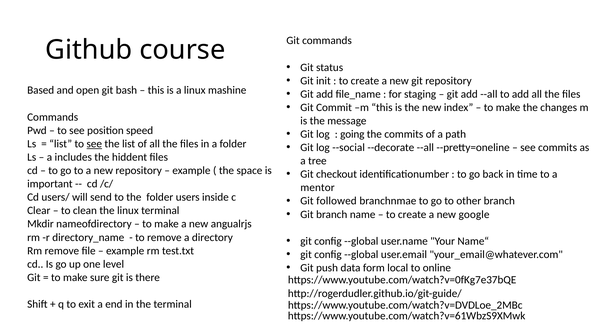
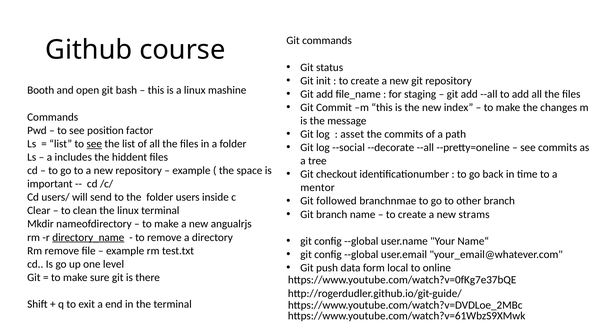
Based: Based -> Booth (41, 90)
speed: speed -> factor (140, 130)
going: going -> asset (352, 134)
google: google -> strams (474, 214)
directory_name underline: none -> present (88, 237)
